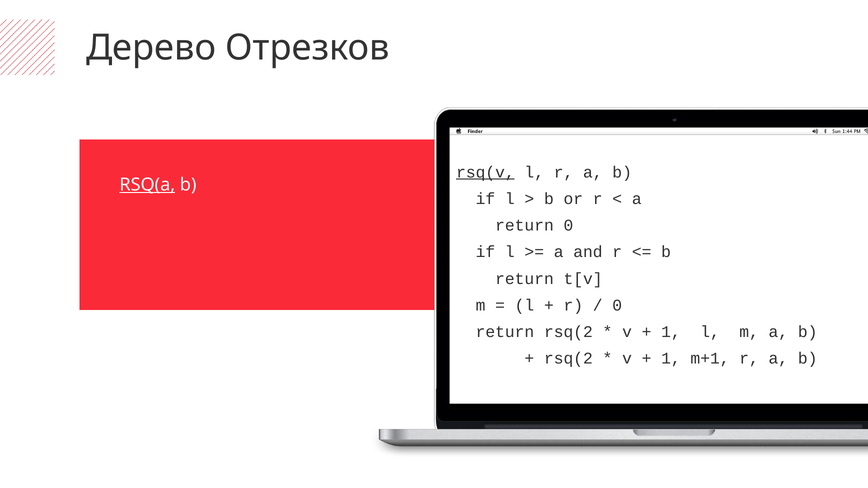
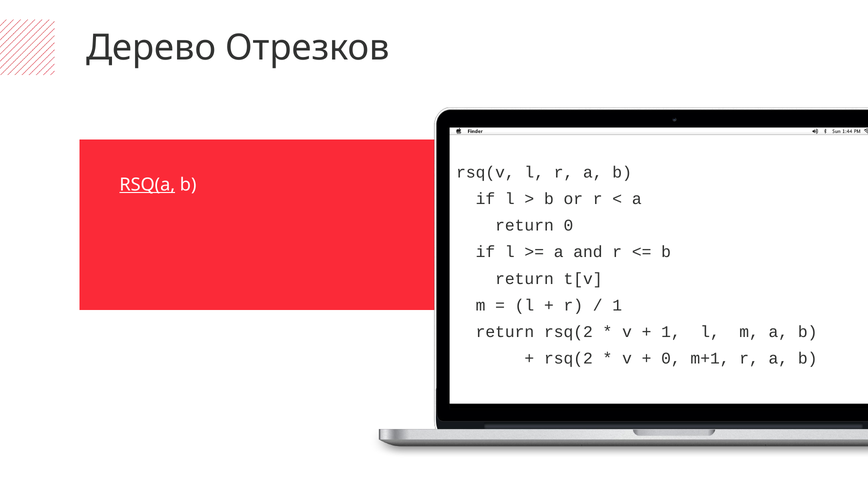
rsq(v underline: present -> none (485, 172)
0: 0 -> 1 (617, 305)
1: 1 -> 0 (671, 359)
